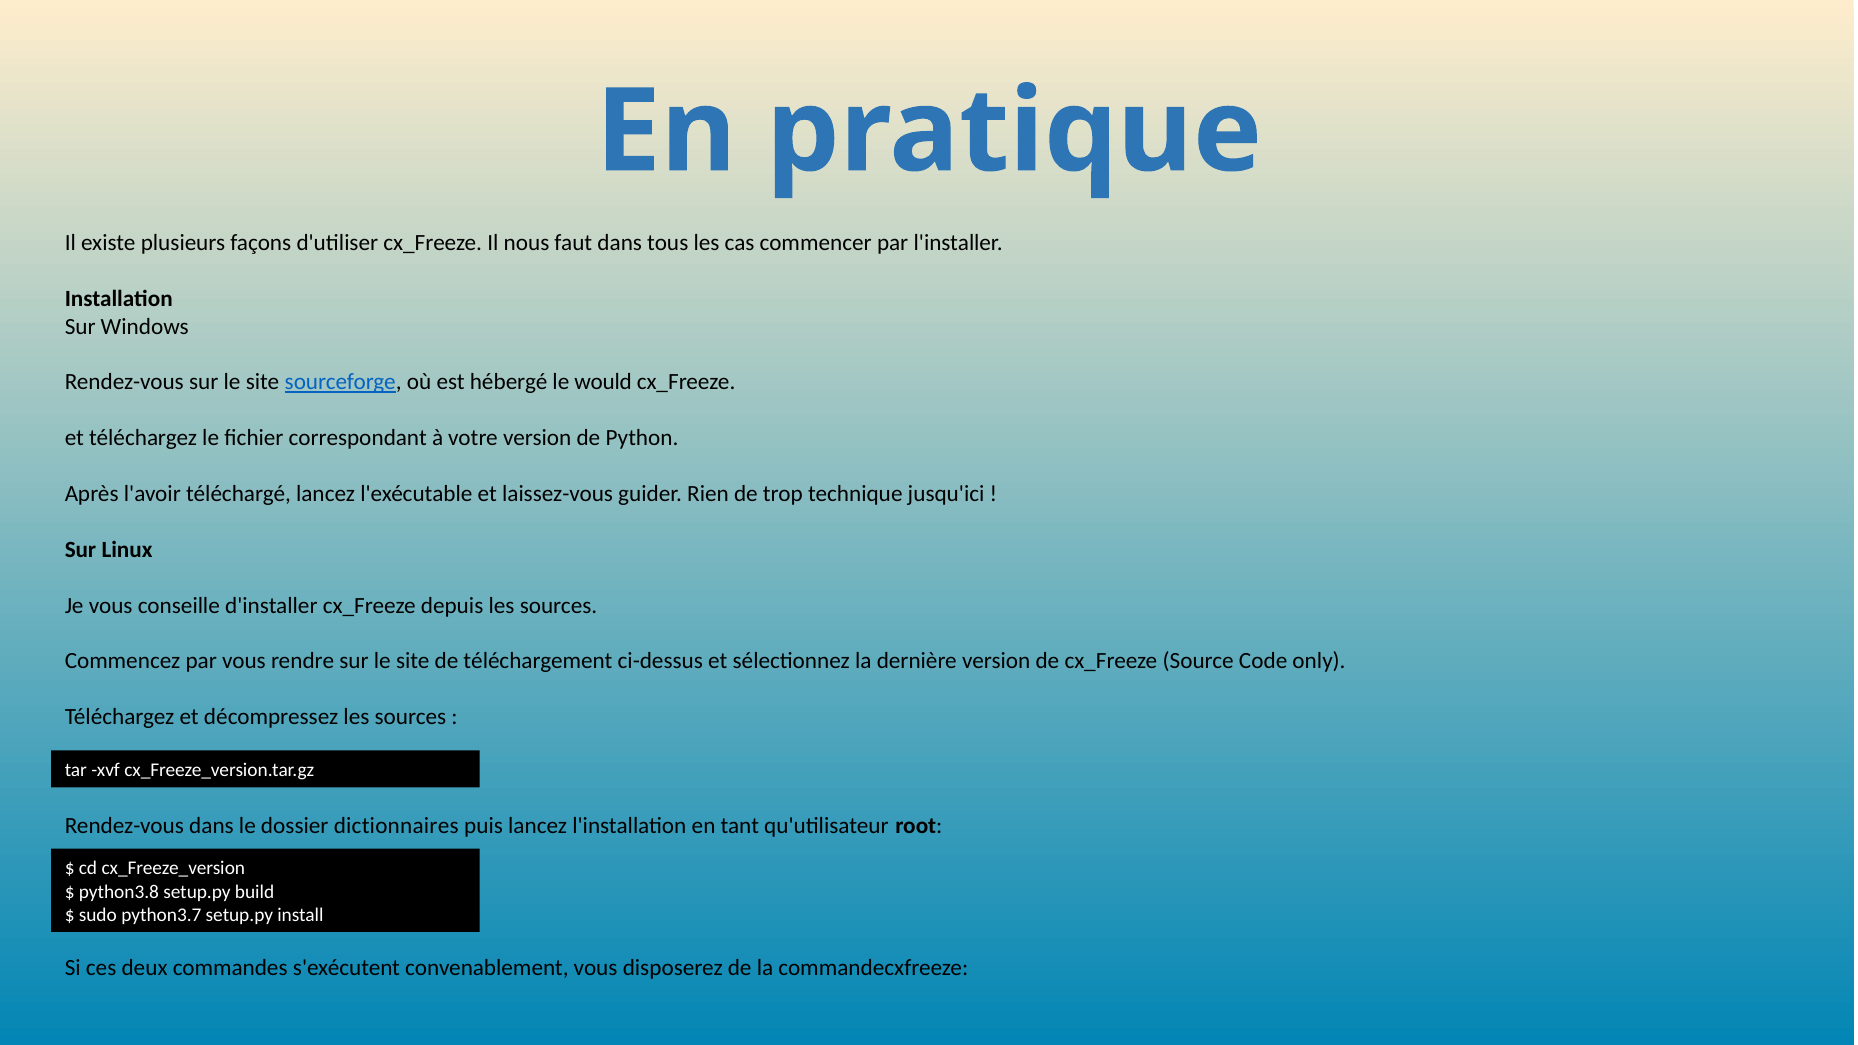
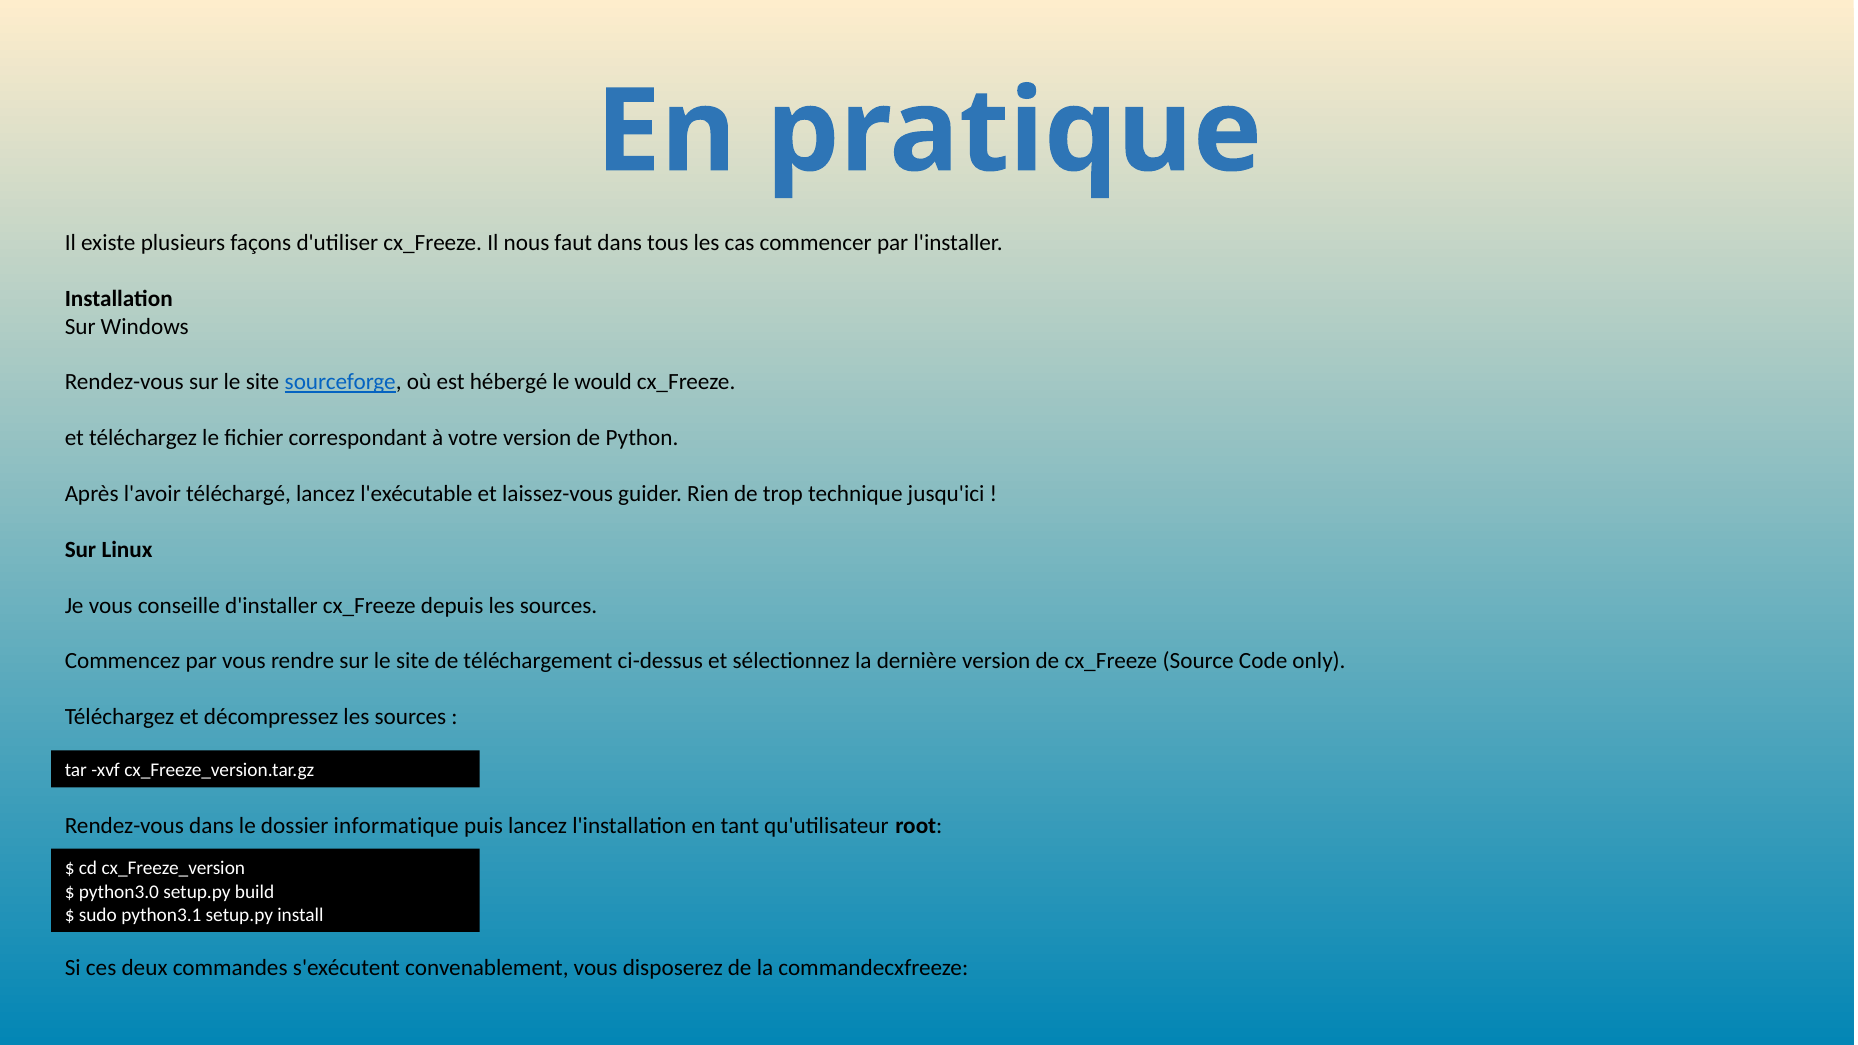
dictionnaires: dictionnaires -> informatique (396, 826)
python3.8: python3.8 -> python3.0 (119, 892)
python3.7: python3.7 -> python3.1 (161, 915)
